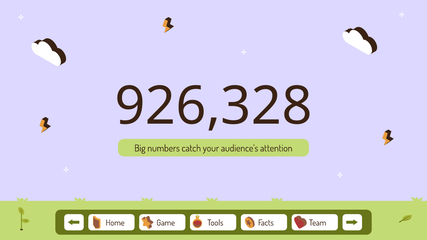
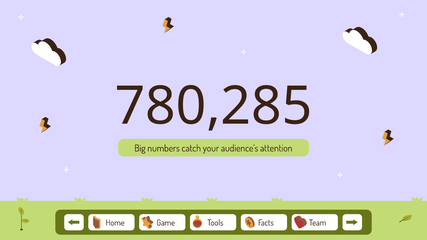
926,328: 926,328 -> 780,285 (213, 106)
